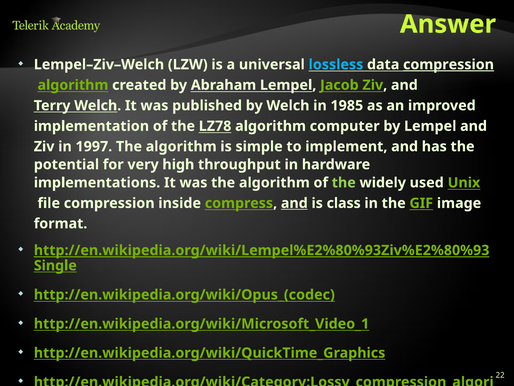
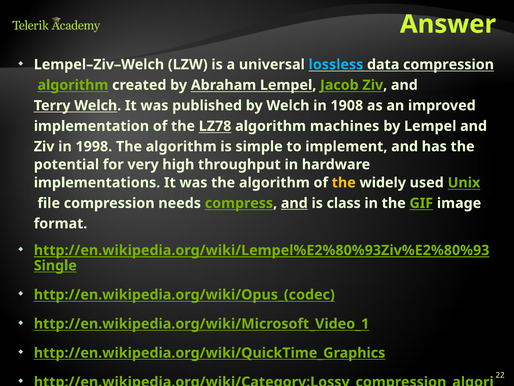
compression underline: present -> none (448, 64)
1985: 1985 -> 1908 (347, 105)
computer: computer -> machines (345, 126)
1997: 1997 -> 1998 (94, 146)
the colour: light green -> yellow (344, 182)
inside: inside -> needs (180, 203)
